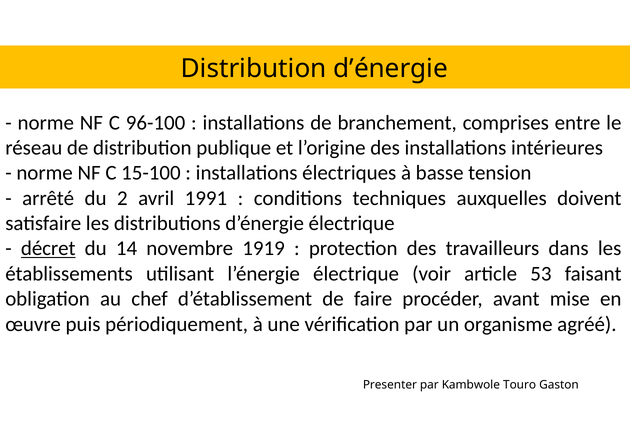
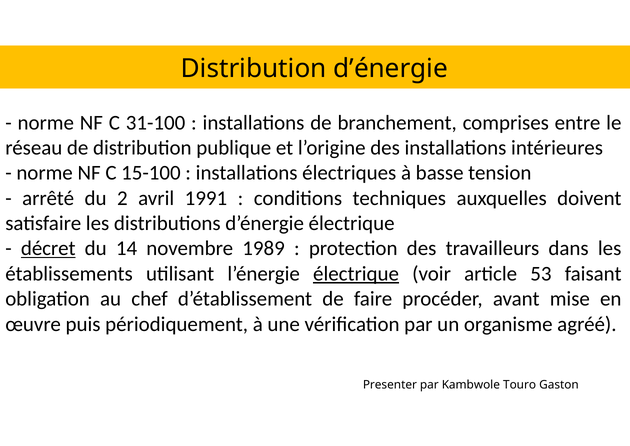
96-100: 96-100 -> 31-100 (156, 123)
1919: 1919 -> 1989 (264, 248)
électrique underline: none -> present (356, 273)
